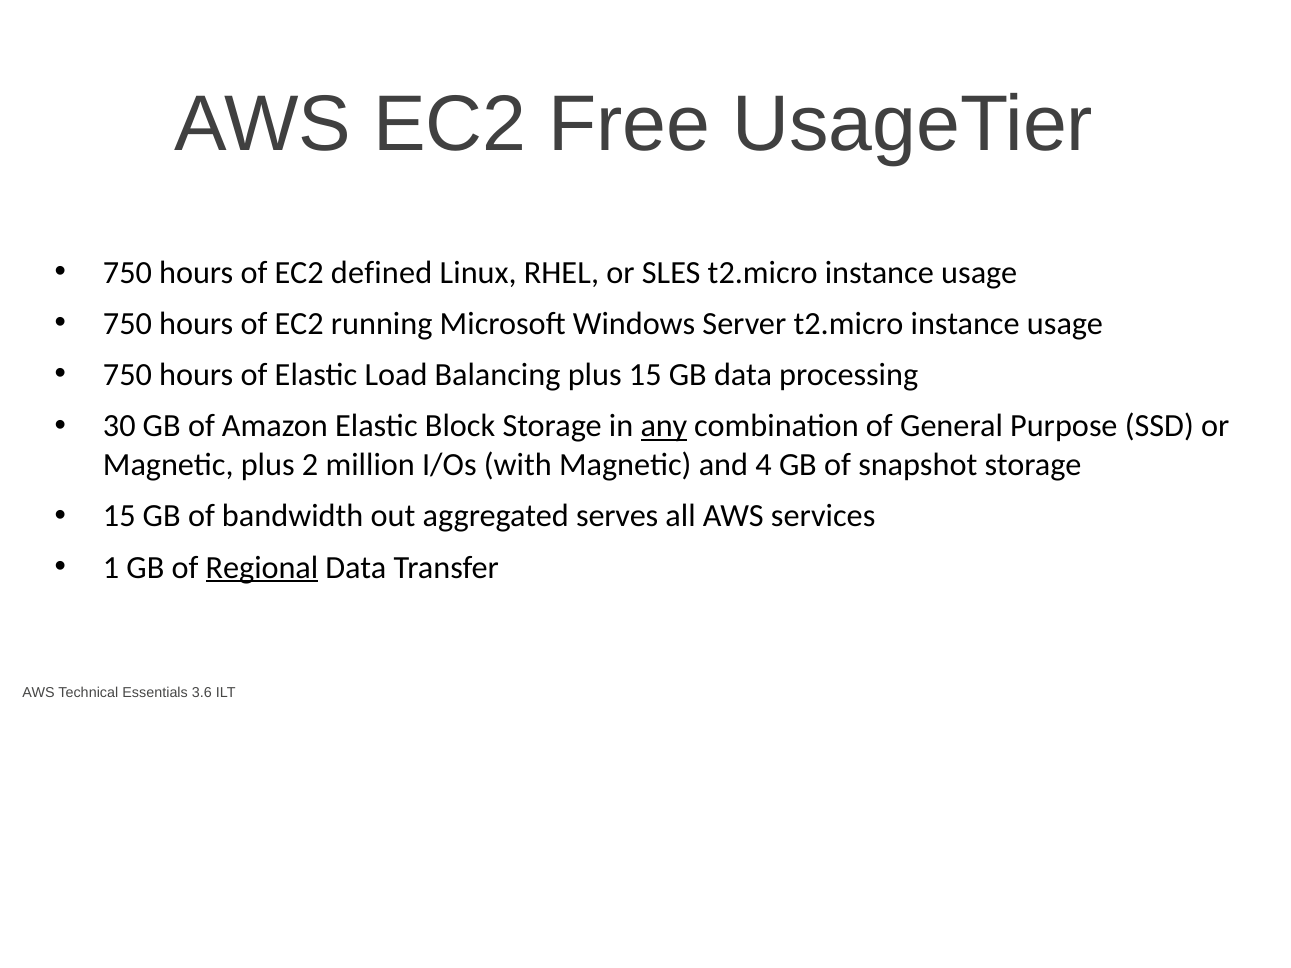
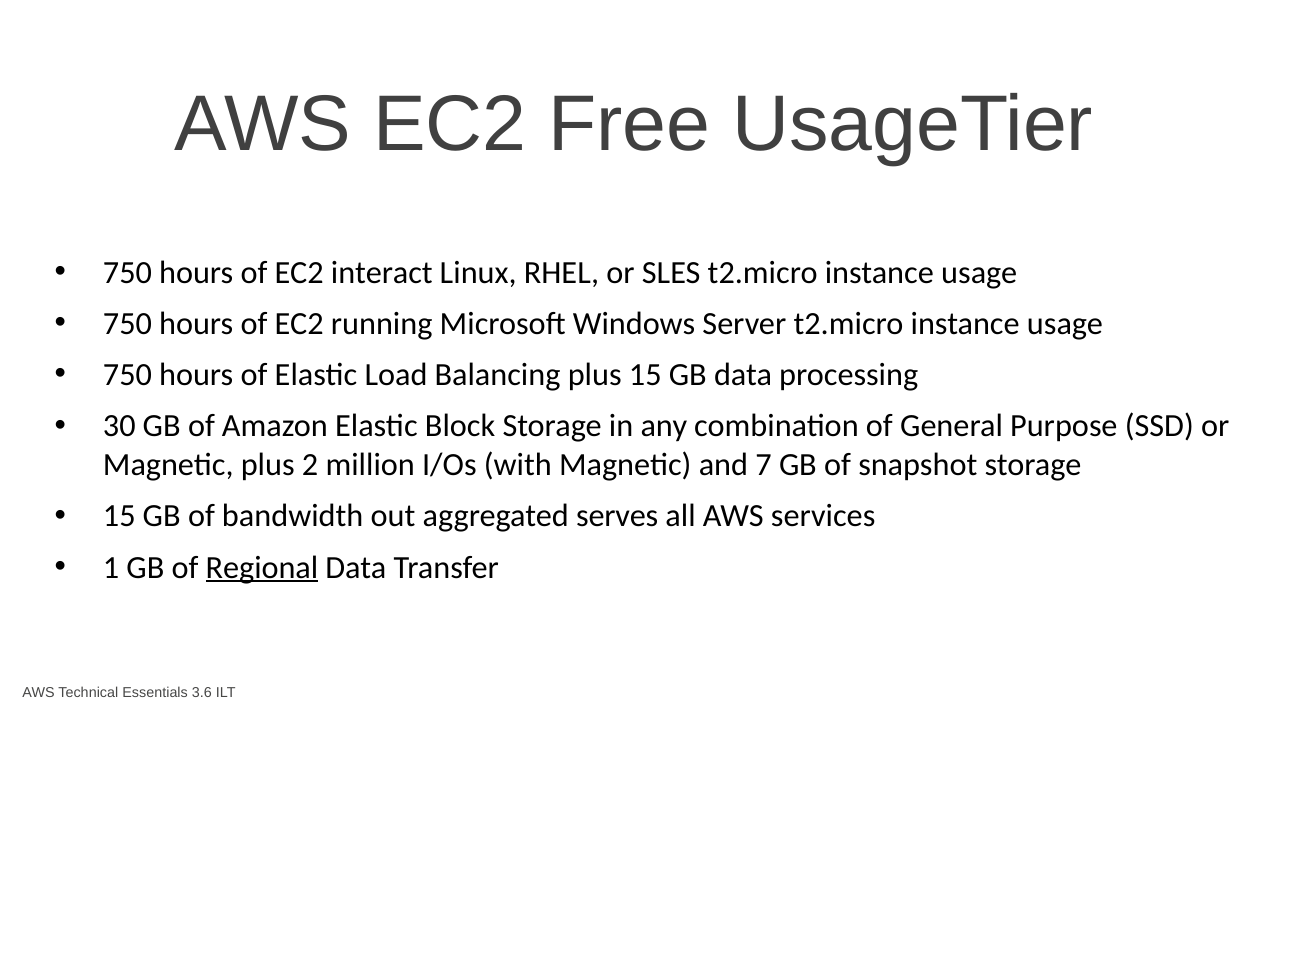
defined: defined -> interact (382, 272)
any underline: present -> none (664, 426)
4: 4 -> 7 (764, 465)
